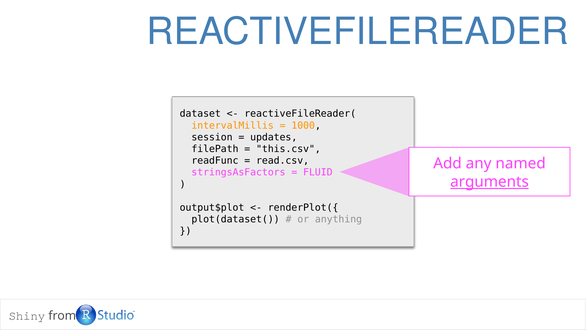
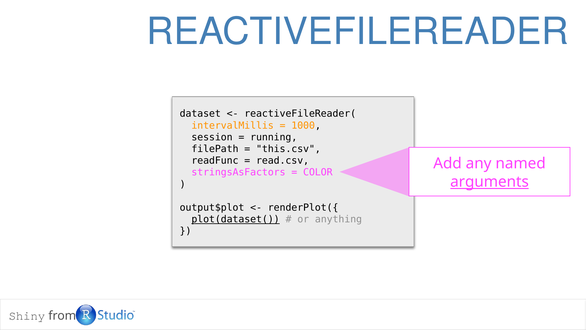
updates: updates -> running (274, 137)
FLUID: FLUID -> COLOR (318, 172)
plot(dataset( underline: none -> present (236, 219)
